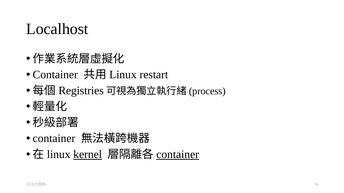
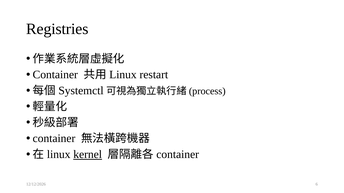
Localhost: Localhost -> Registries (57, 29)
Registries: Registries -> Systemctl (81, 91)
container underline: present -> none (178, 155)
